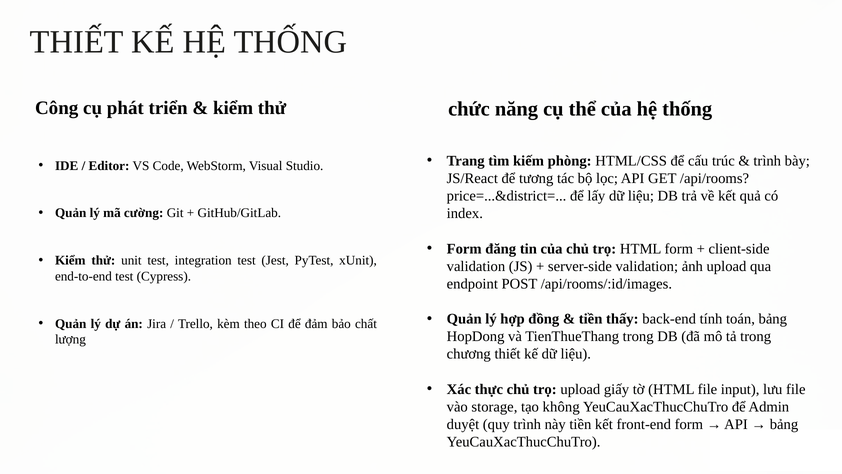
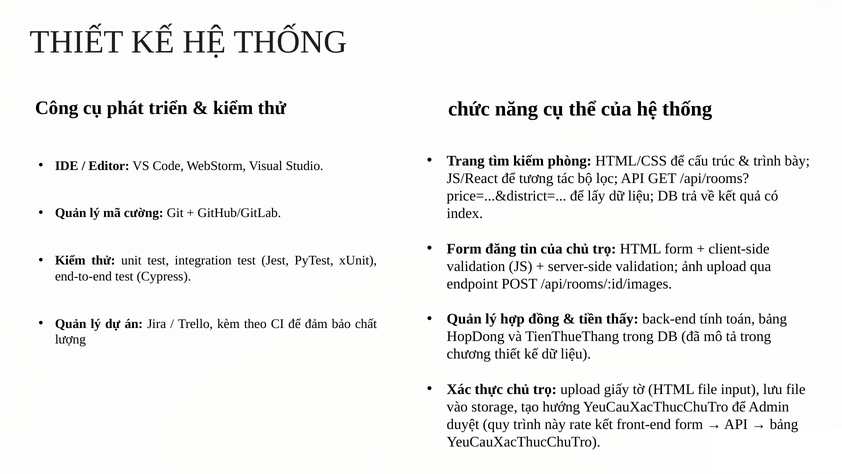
không: không -> hướng (561, 407)
này tiền: tiền -> rate (580, 424)
